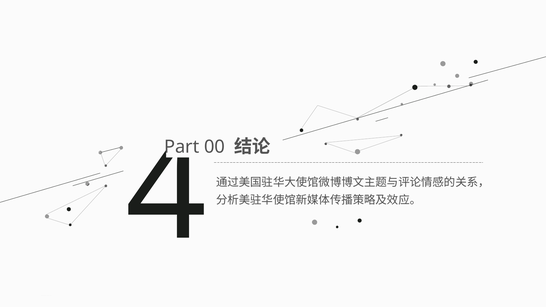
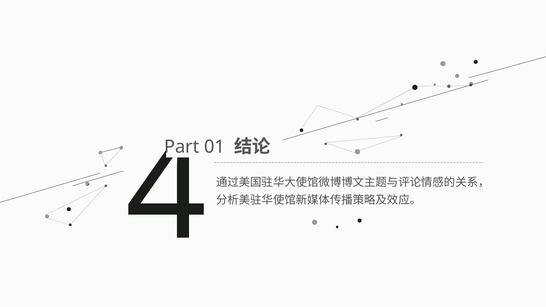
00: 00 -> 01 (214, 147)
